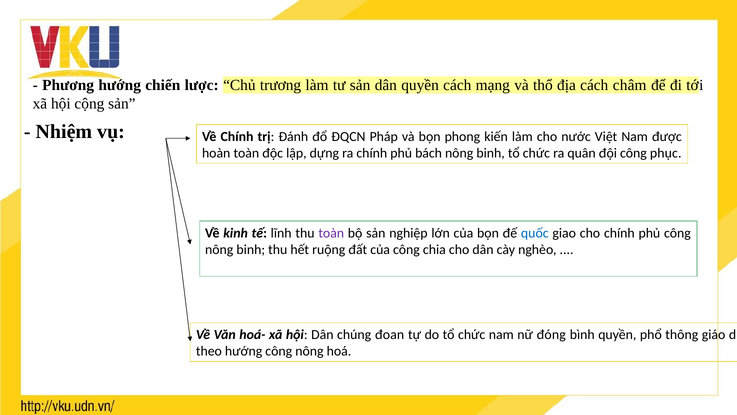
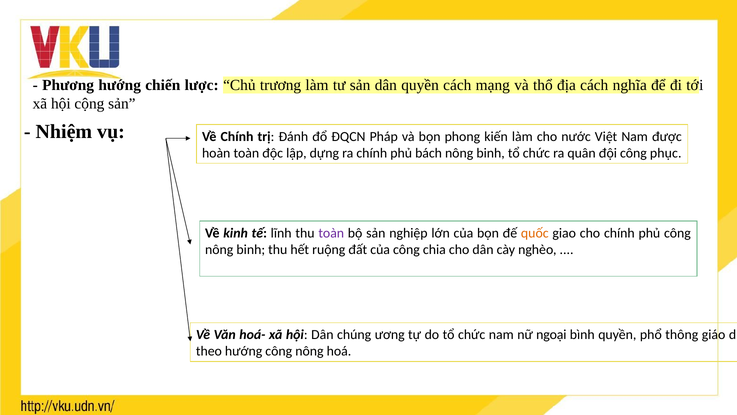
châm: châm -> nghĩa (630, 85)
quốc colour: blue -> orange (535, 233)
đoan: đoan -> ương (390, 334)
đóng: đóng -> ngoại (551, 334)
